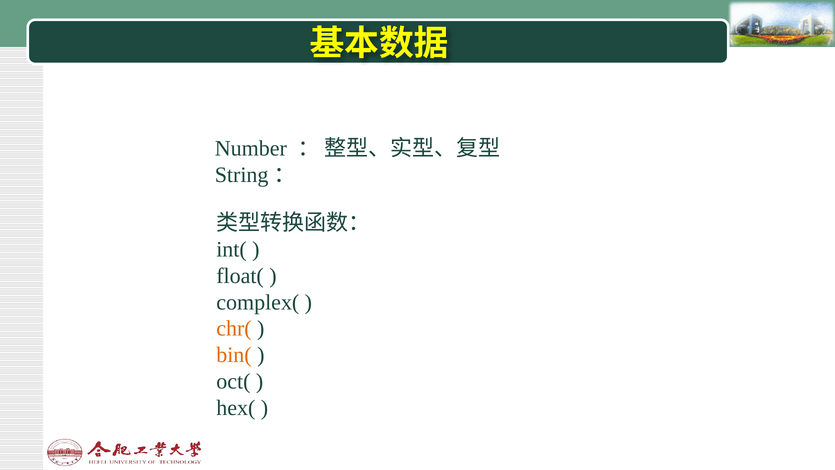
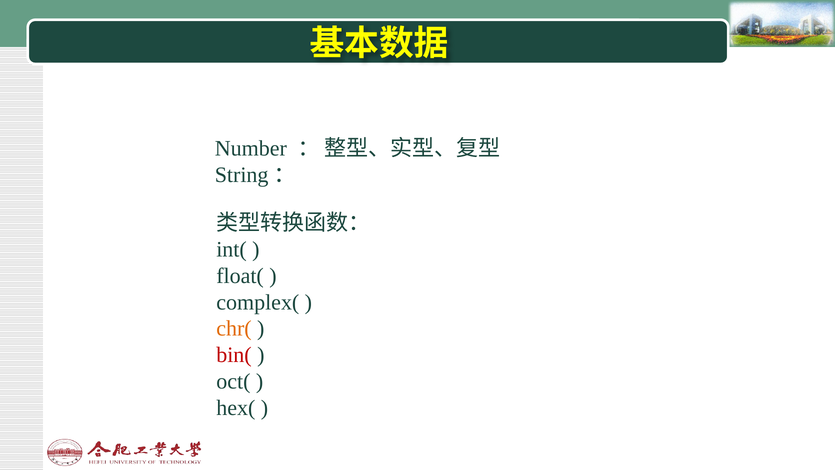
bin( colour: orange -> red (234, 355)
